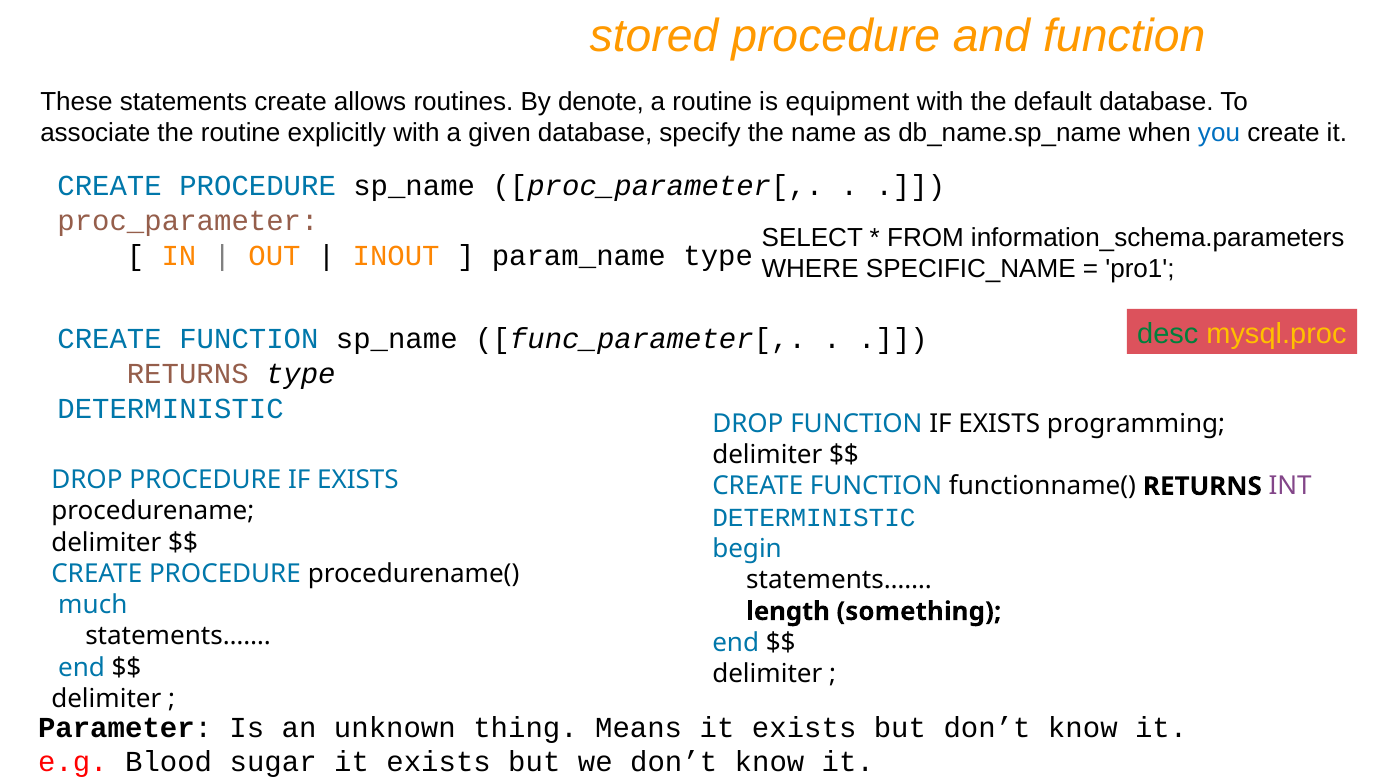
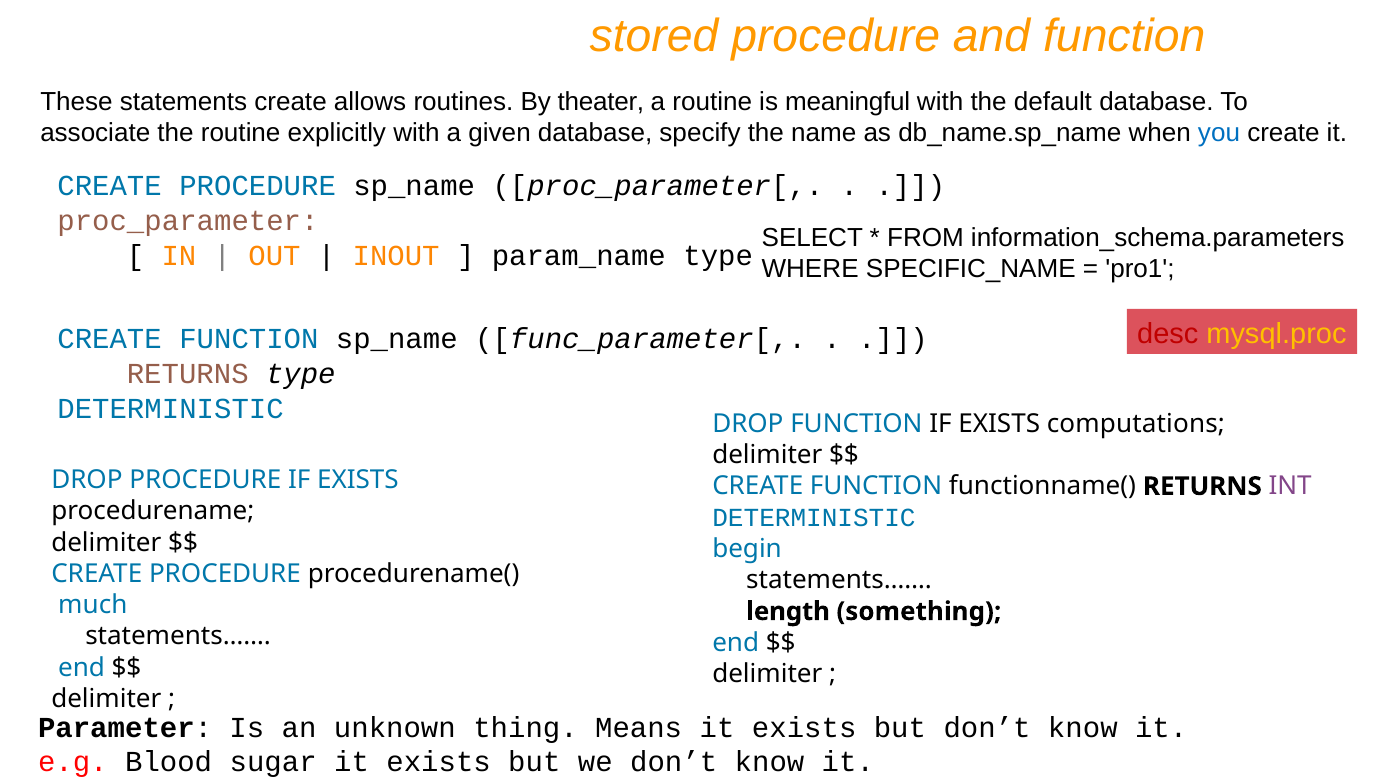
denote: denote -> theater (601, 102)
equipment: equipment -> meaningful (848, 102)
desc colour: green -> red (1168, 333)
programming: programming -> computations (1136, 424)
